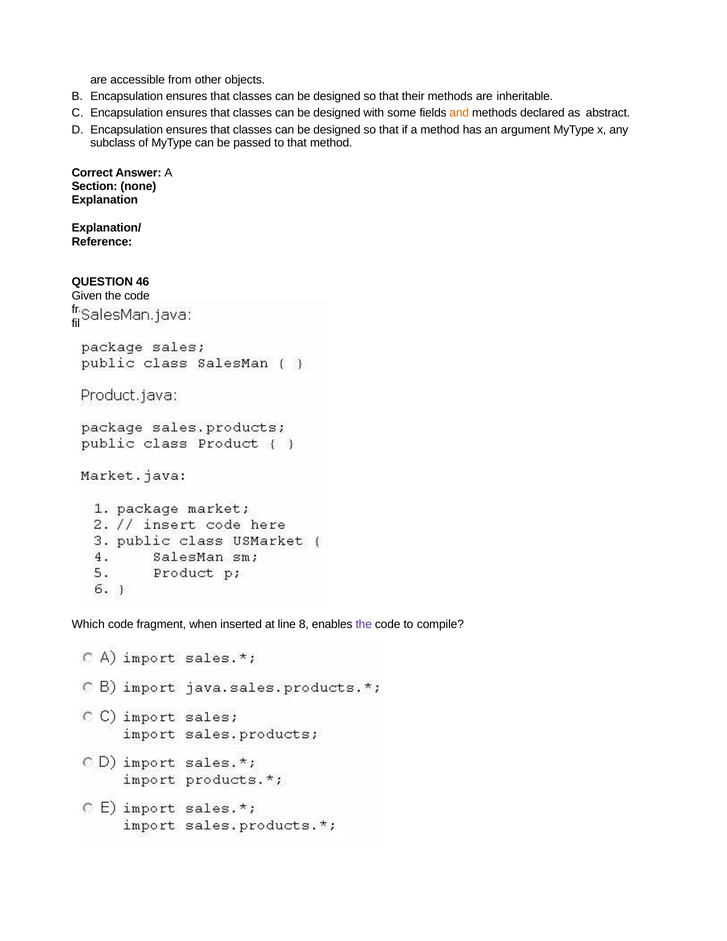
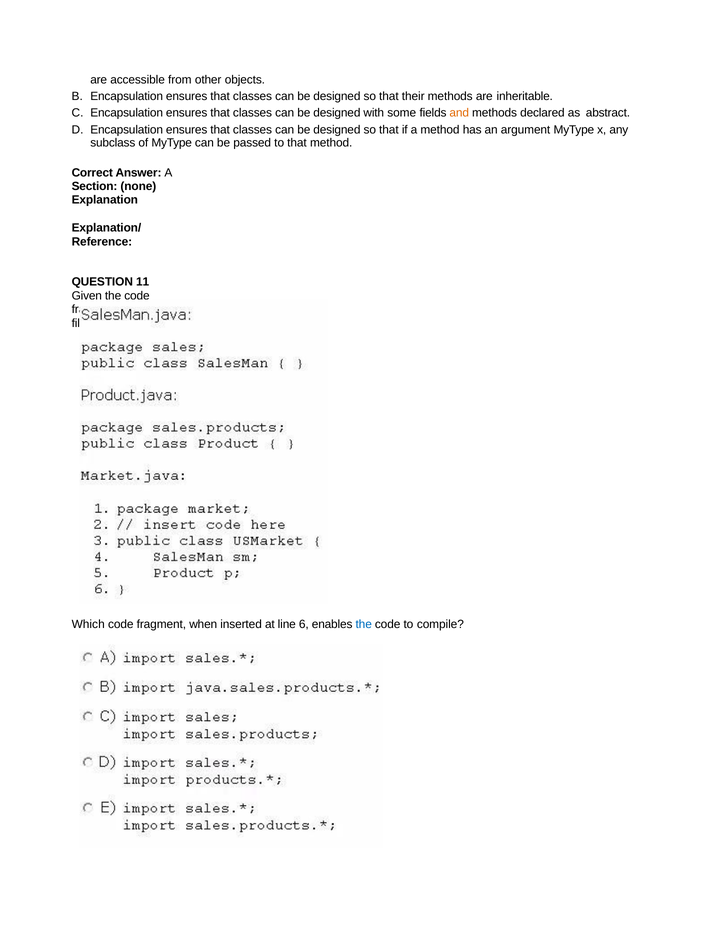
46: 46 -> 11 (143, 282)
8: 8 -> 6 (304, 624)
the colour: purple -> blue (364, 624)
